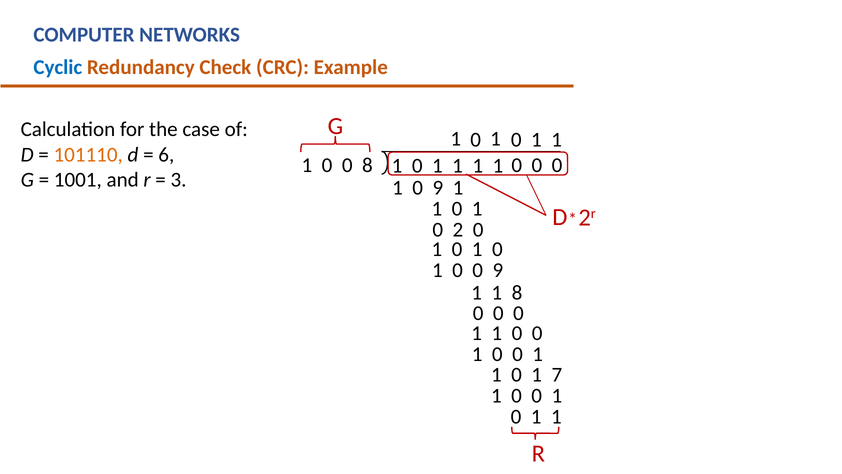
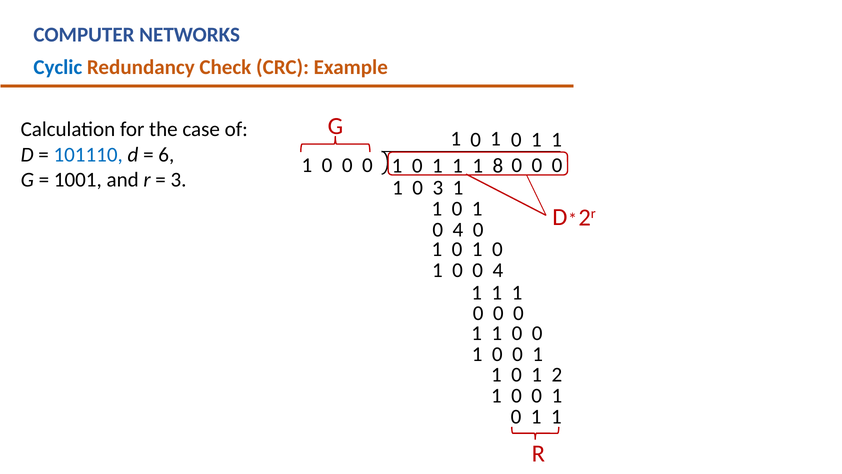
101110 colour: orange -> blue (88, 155)
8: 8 -> 0 (367, 165)
1 1 1 1: 1 -> 8 (498, 166)
1 0 9: 9 -> 3 (438, 188)
2: 2 -> 4 (458, 230)
0 0 9: 9 -> 4 (498, 270)
8: 8 -> 1 (517, 292)
7: 7 -> 2 (557, 375)
